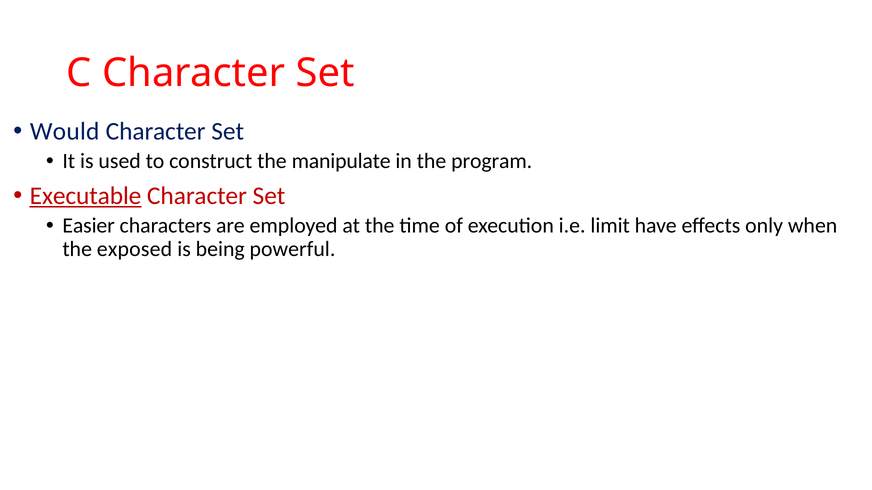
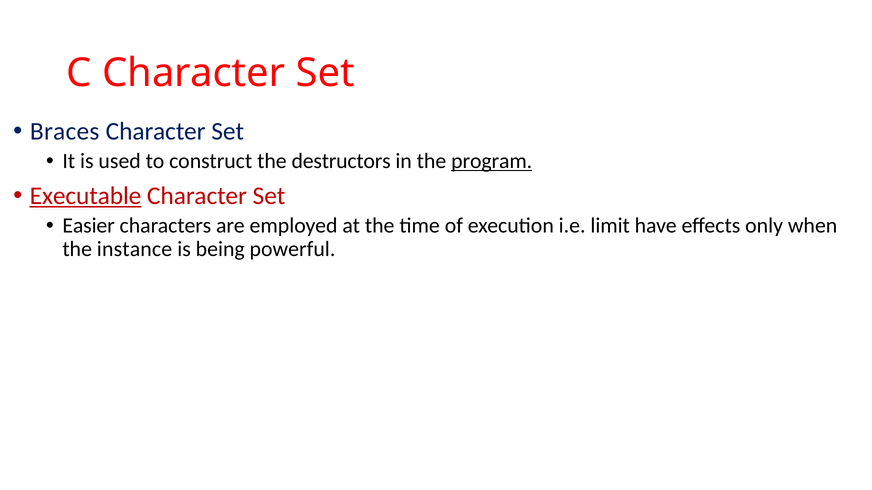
Would: Would -> Braces (65, 131)
manipulate: manipulate -> destructors (341, 161)
program underline: none -> present (492, 161)
exposed: exposed -> instance (135, 250)
